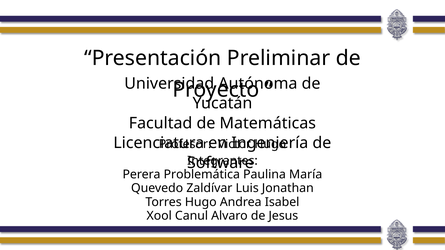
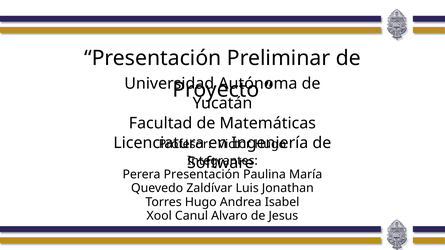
Perera Problemática: Problemática -> Presentación (202, 175)
